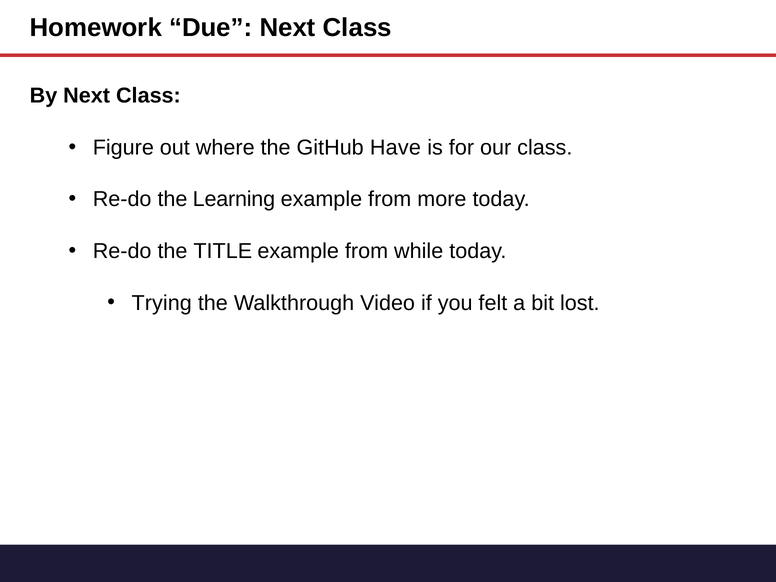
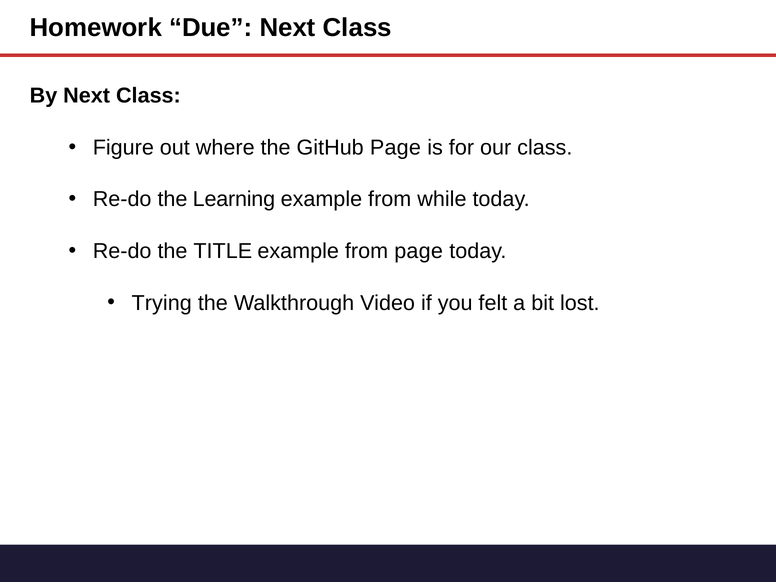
GitHub Have: Have -> Page (395, 148)
more: more -> while (442, 199)
from while: while -> page (419, 251)
